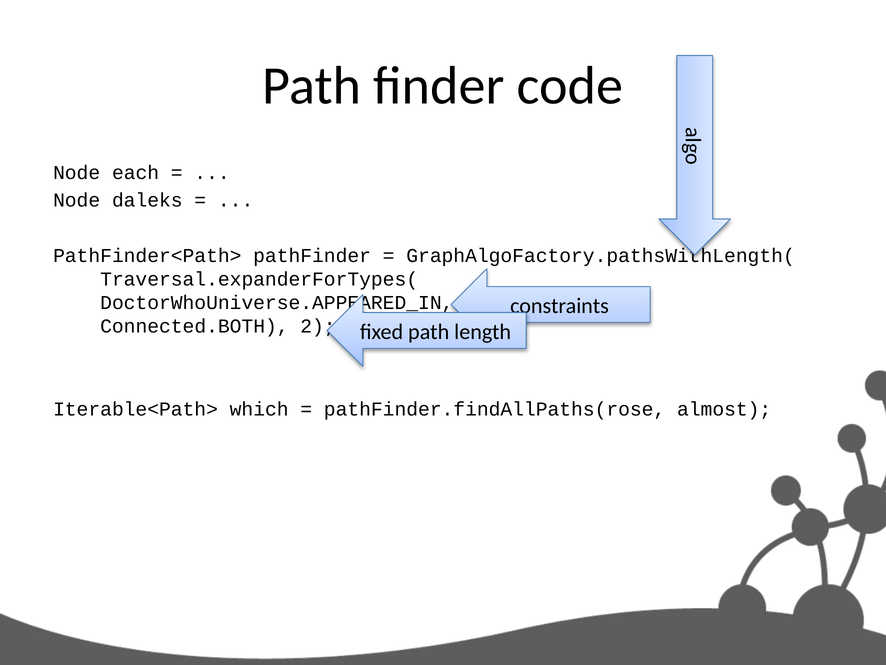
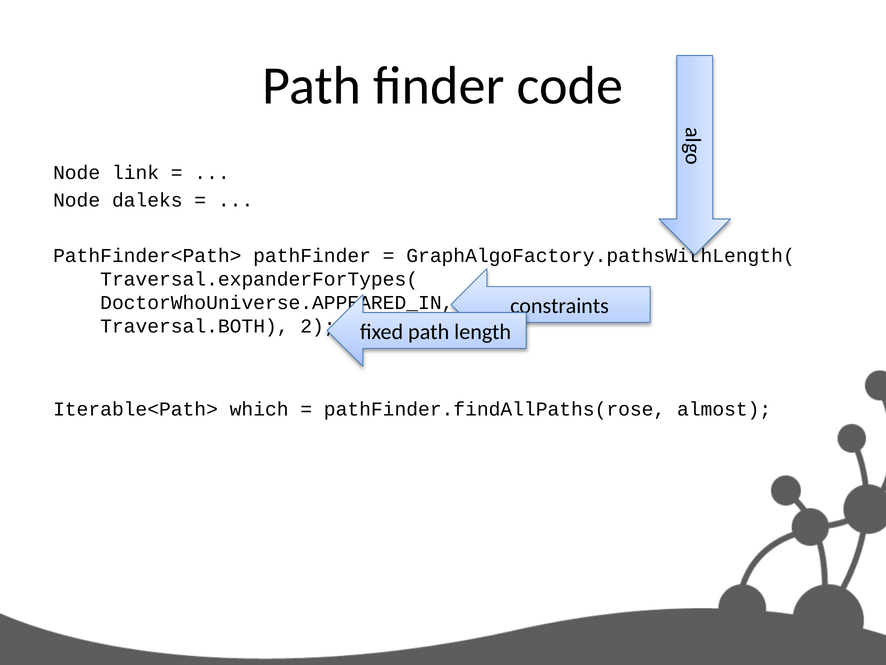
each: each -> link (136, 173)
Connected.BOTH: Connected.BOTH -> Traversal.BOTH (194, 326)
